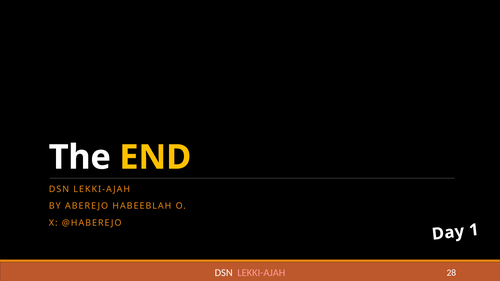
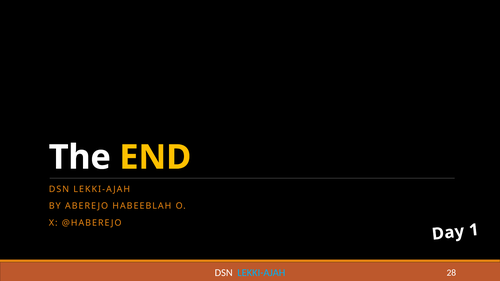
LEKKI-AJAH colour: pink -> light blue (261, 273)
